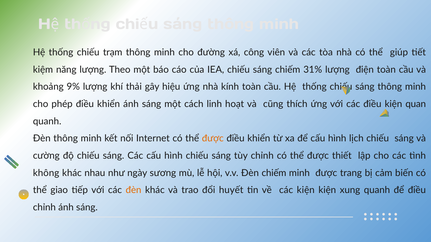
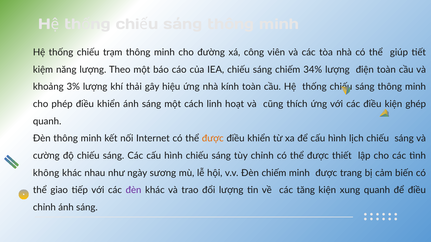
31%: 31% -> 34% (313, 70)
9%: 9% -> 3% (73, 87)
quan: quan -> ghép (416, 104)
đèn colour: orange -> purple (134, 190)
đổi huyết: huyết -> lượng (231, 190)
các kiện: kiện -> tăng (306, 190)
